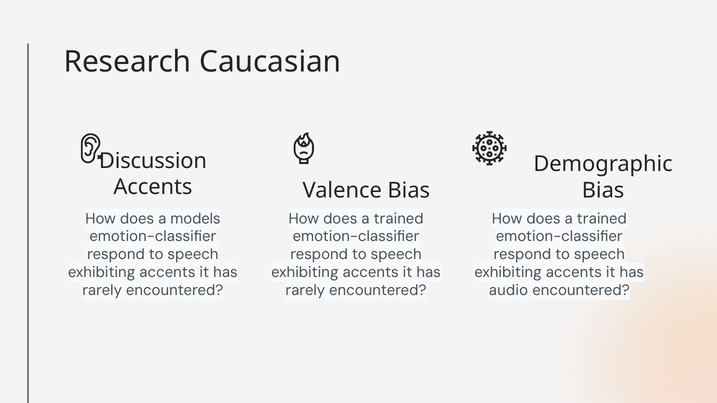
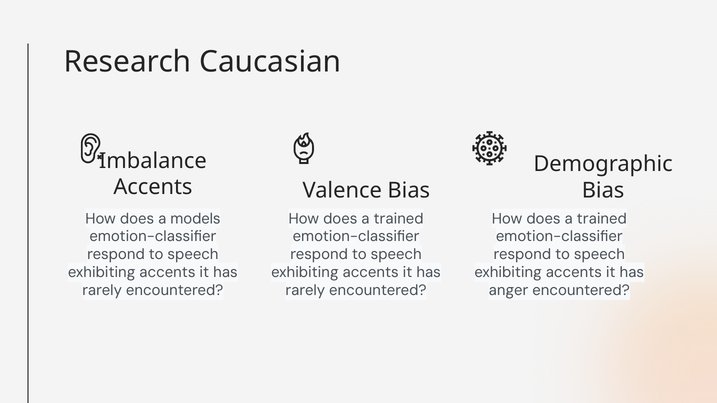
Discussion: Discussion -> Imbalance (153, 161)
audio: audio -> anger (509, 290)
